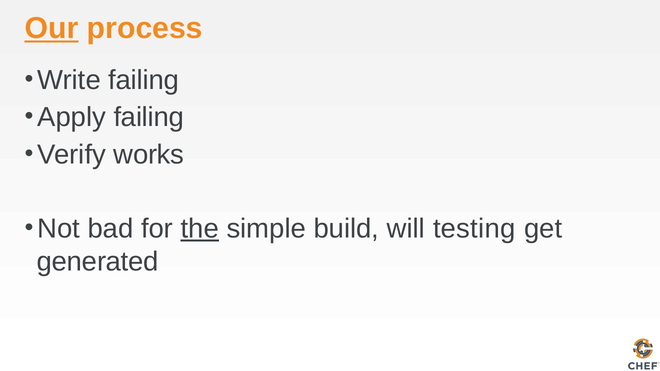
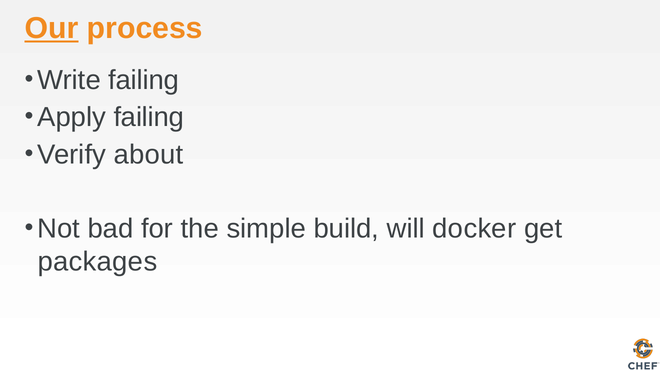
works: works -> about (149, 155)
the underline: present -> none (200, 229)
testing: testing -> docker (474, 229)
generated: generated -> packages (97, 262)
